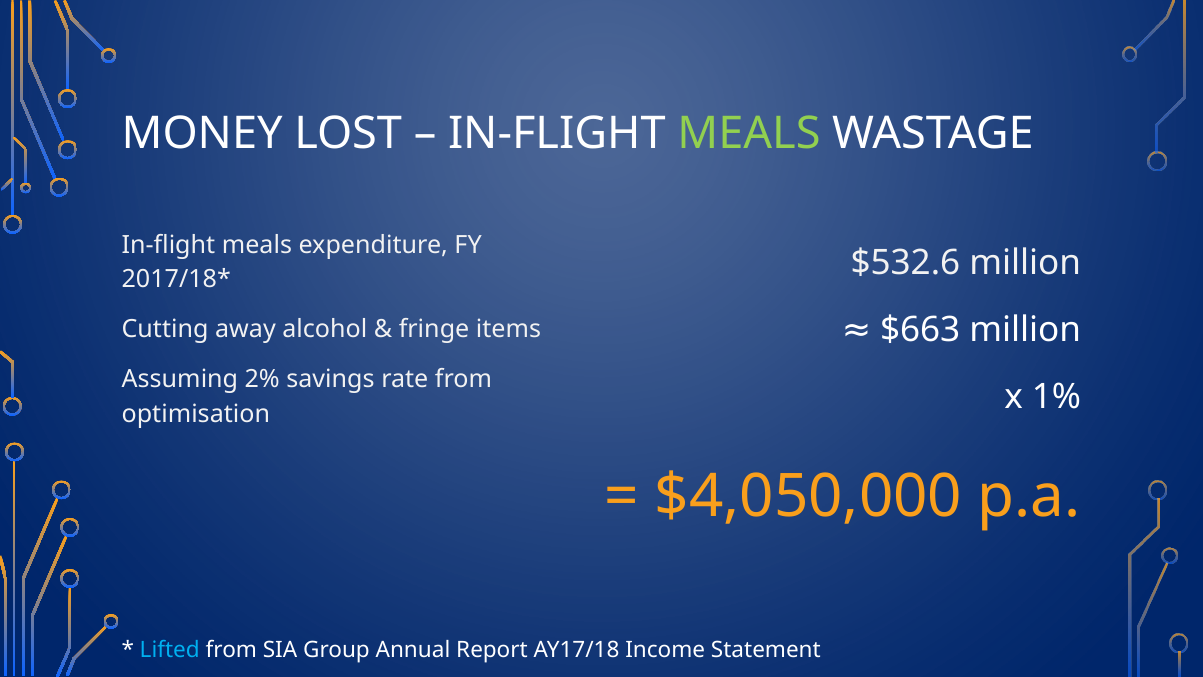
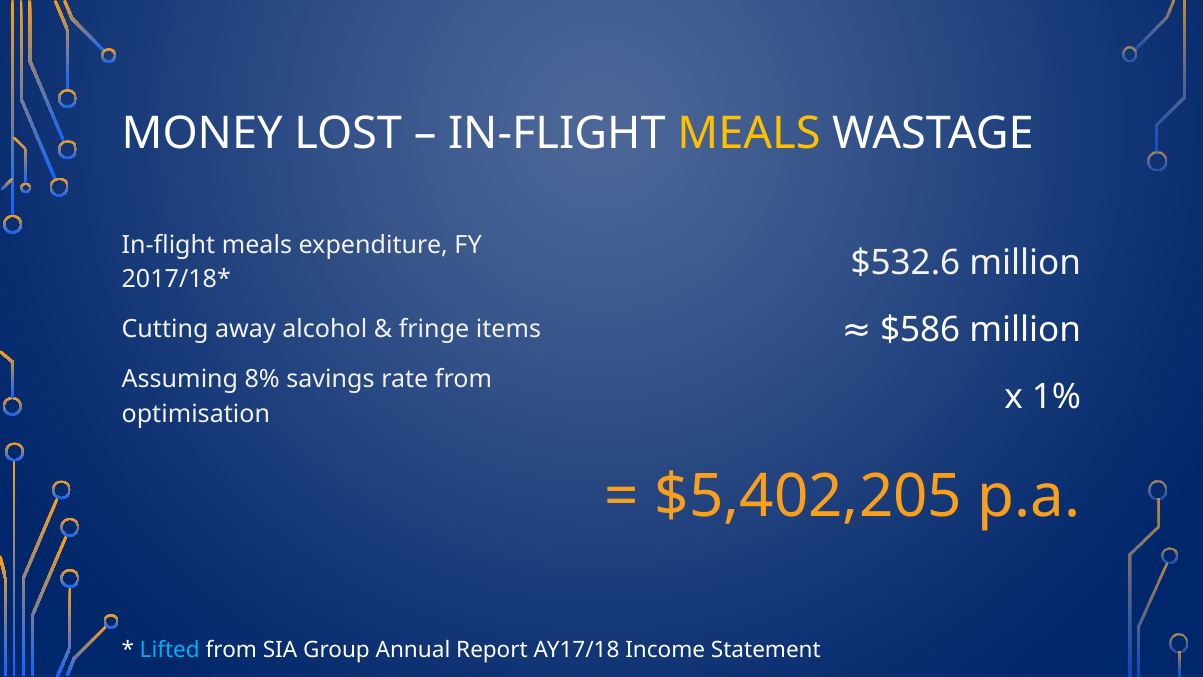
MEALS colour: light green -> yellow (749, 134)
$663: $663 -> $586 (920, 330)
2%: 2% -> 8% (262, 379)
$4,050,000: $4,050,000 -> $5,402,205 (809, 496)
